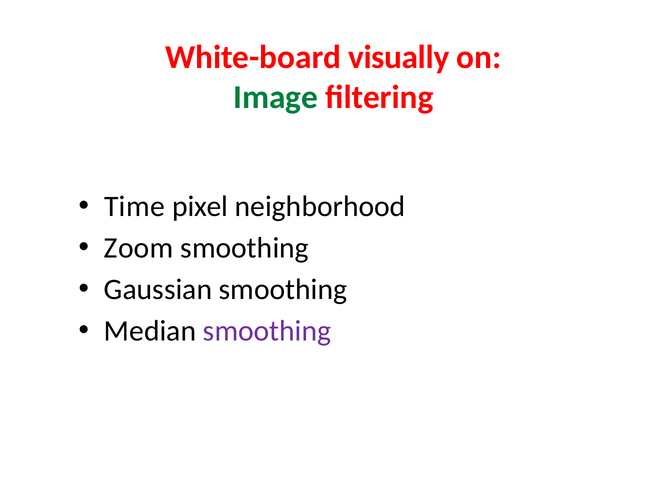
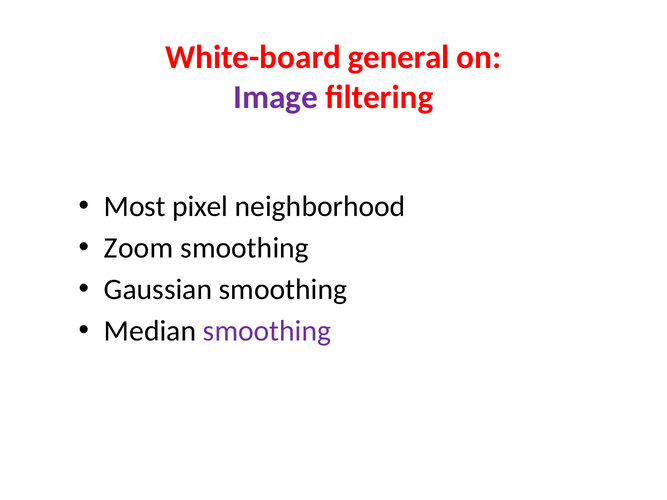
visually: visually -> general (399, 57)
Image colour: green -> purple (276, 97)
Time: Time -> Most (135, 207)
